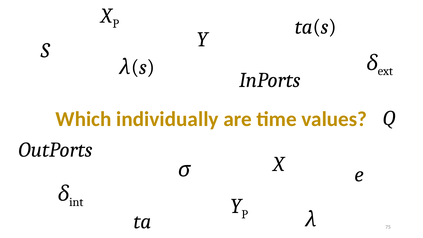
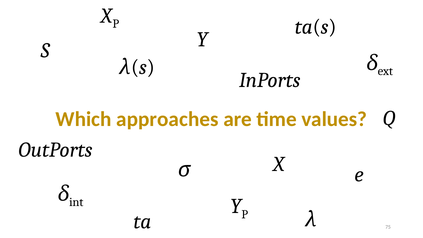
individually: individually -> approaches (167, 119)
